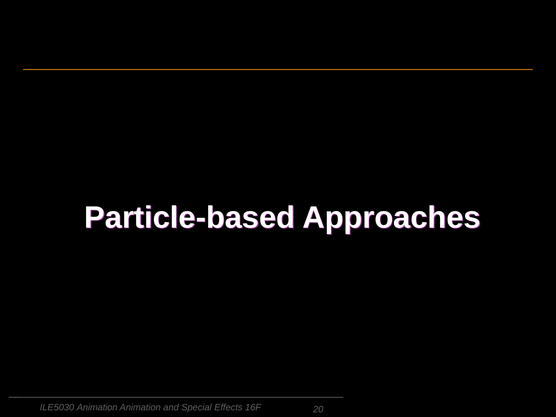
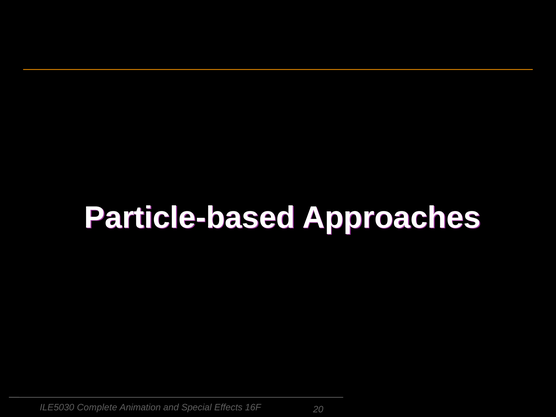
ILE5030 Animation: Animation -> Complete (97, 407)
